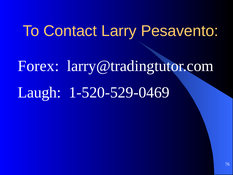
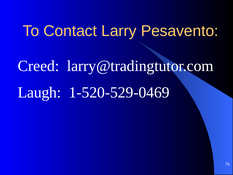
Forex: Forex -> Creed (38, 66)
